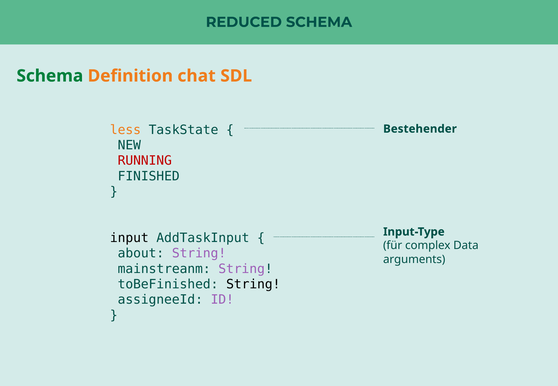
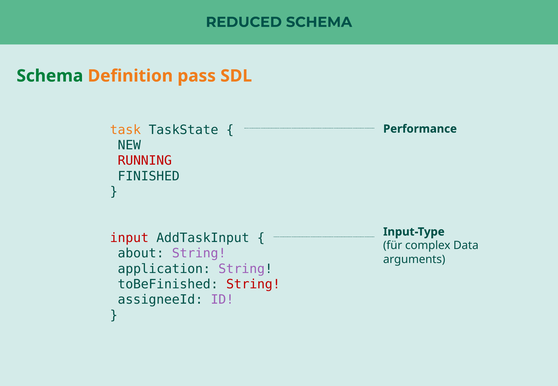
chat: chat -> pass (197, 76)
less: less -> task (125, 130)
Bestehender: Bestehender -> Performance (420, 129)
input colour: black -> red (129, 238)
mainstreanm: mainstreanm -> application (164, 269)
String colour: black -> red (253, 284)
